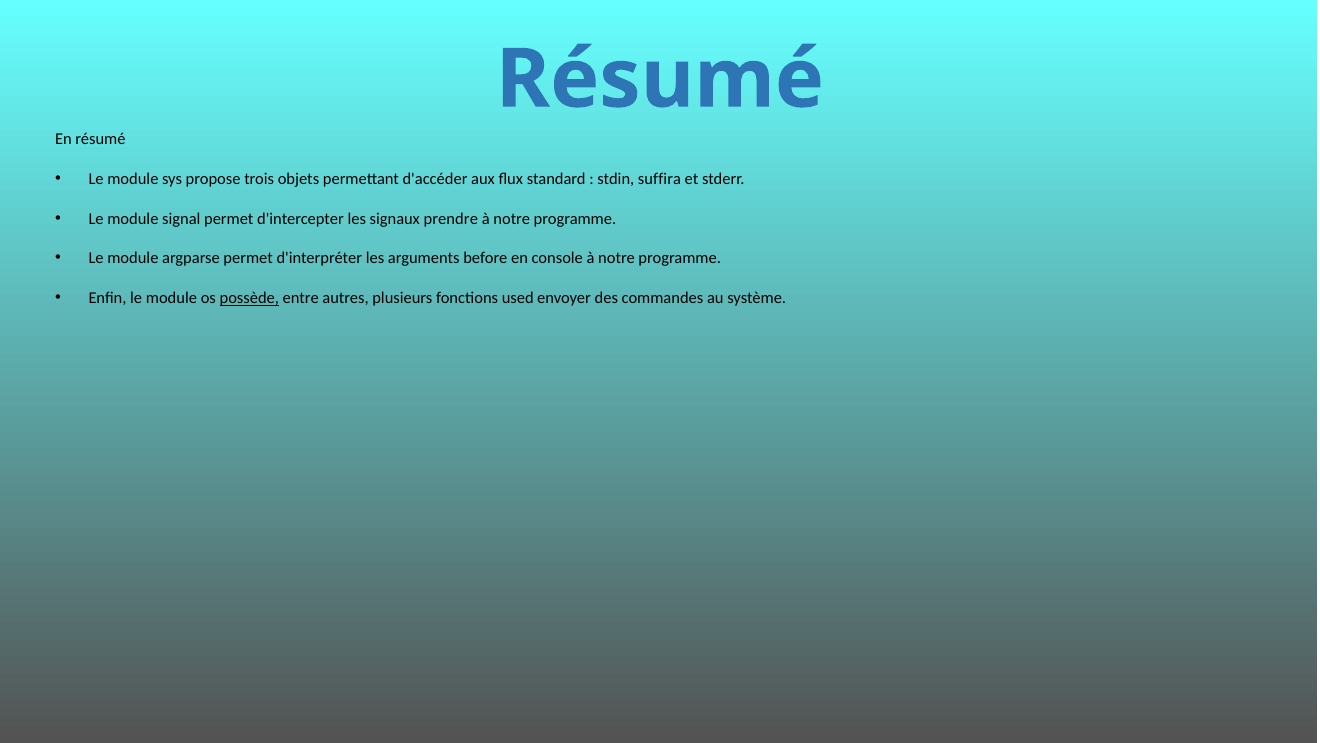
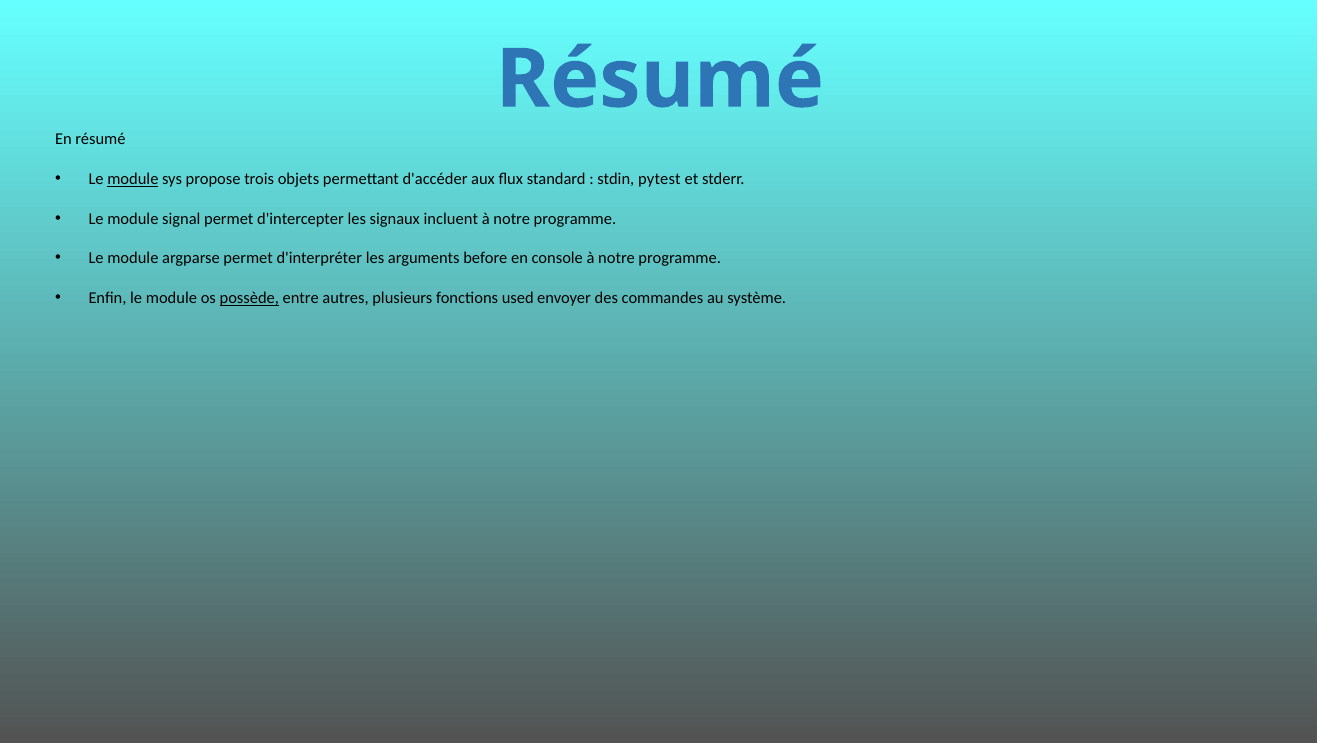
module underline: none -> present (133, 179)
suffira: suffira -> pytest (659, 179)
prendre: prendre -> incluent (451, 219)
